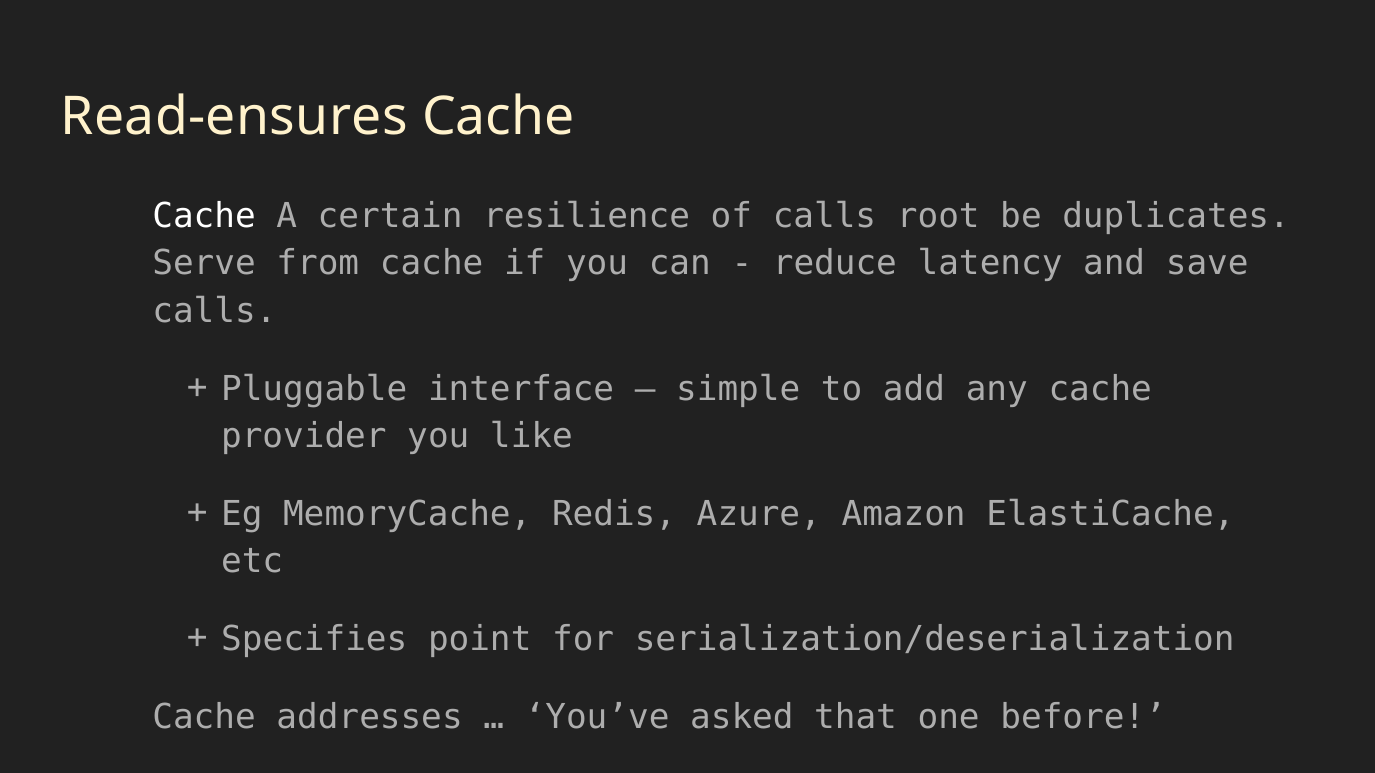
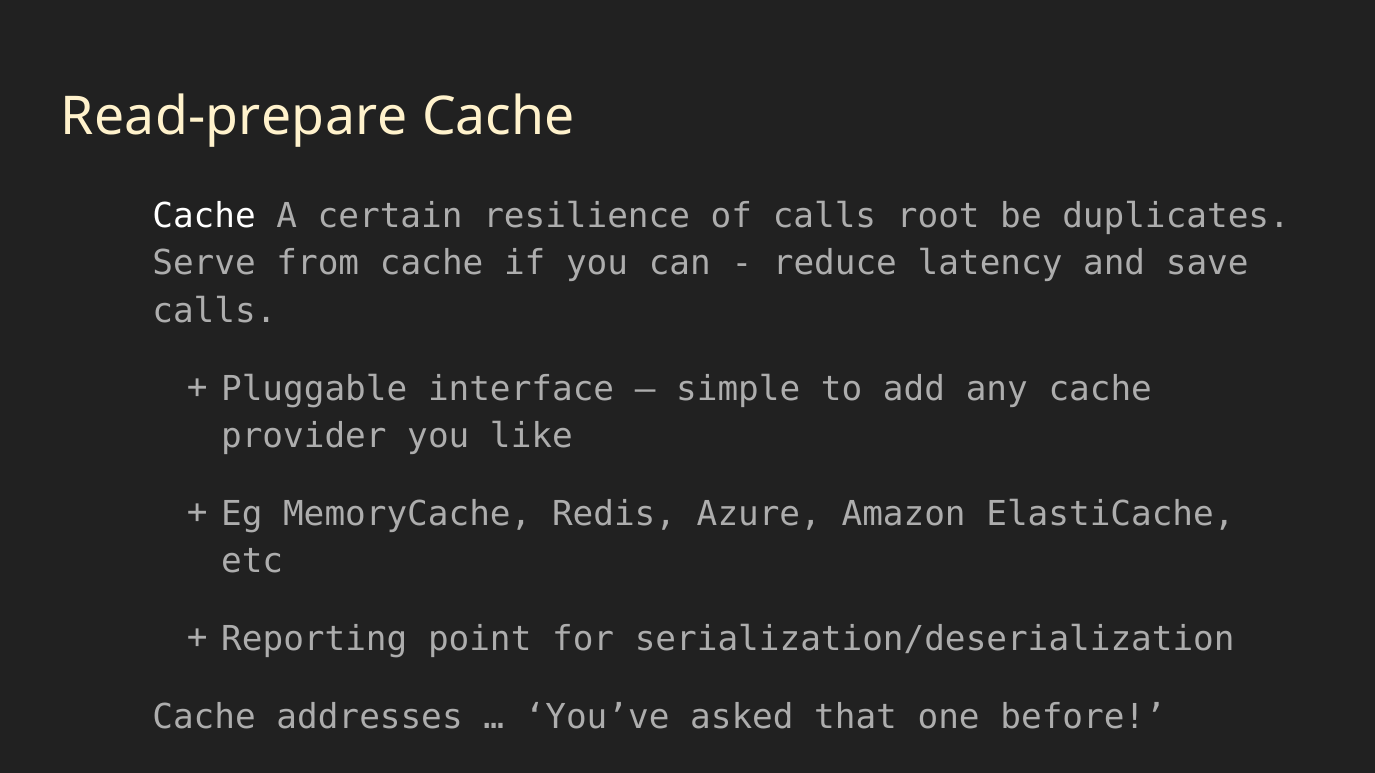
Read-ensures: Read-ensures -> Read-prepare (234, 116)
Specifies: Specifies -> Reporting (314, 640)
